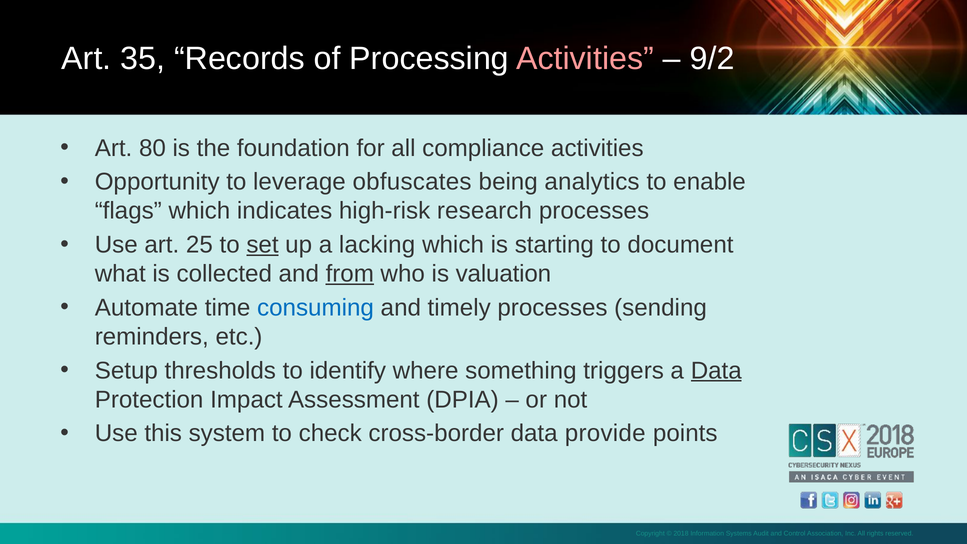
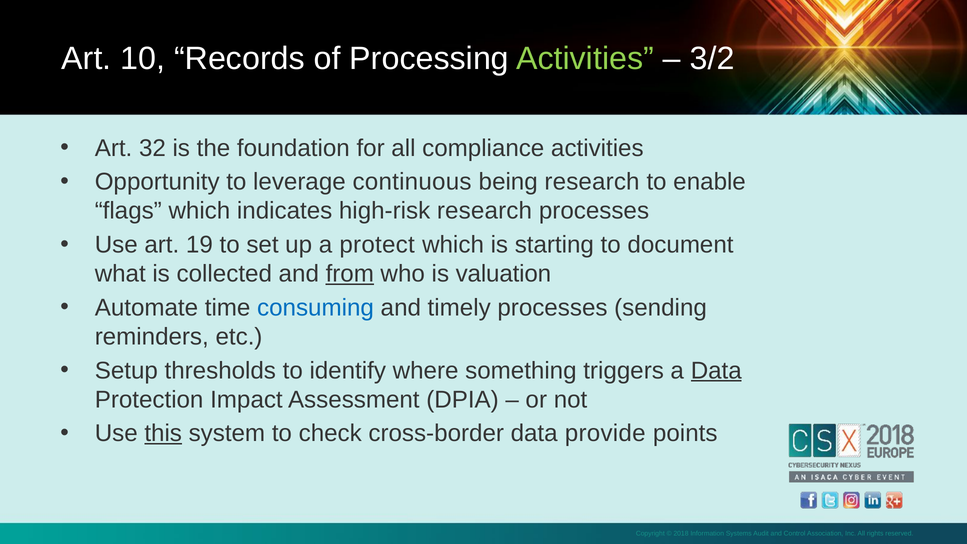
35: 35 -> 10 (143, 59)
Activities colour: pink -> light green (585, 59)
9/2: 9/2 -> 3/2 (712, 59)
80: 80 -> 32 (152, 148)
obfuscates: obfuscates -> continuous (412, 182)
being analytics: analytics -> research (592, 182)
25: 25 -> 19 (199, 245)
set underline: present -> none (262, 245)
lacking: lacking -> protect (377, 245)
this underline: none -> present (163, 433)
